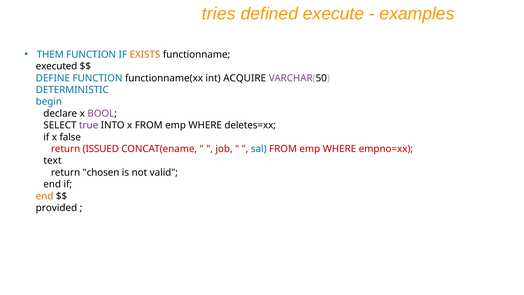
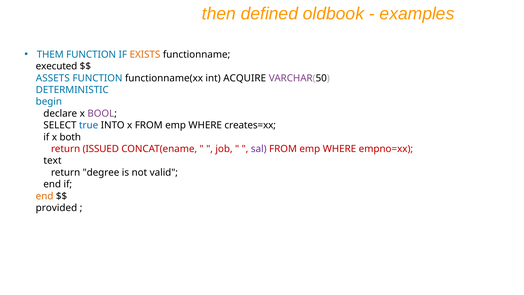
tries: tries -> then (219, 14)
execute: execute -> oldbook (333, 14)
DEFINE: DEFINE -> ASSETS (53, 78)
true colour: purple -> blue (89, 125)
deletes=xx: deletes=xx -> creates=xx (250, 125)
false: false -> both (70, 137)
sal colour: blue -> purple (259, 149)
chosen: chosen -> degree (101, 172)
